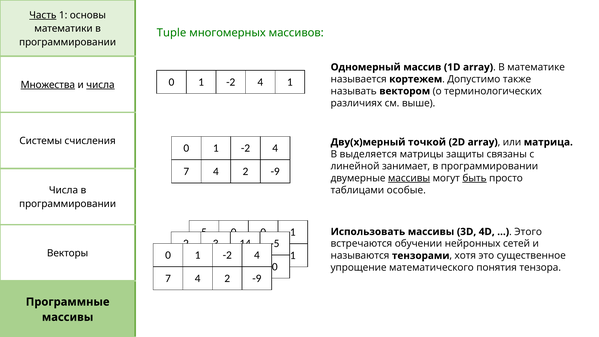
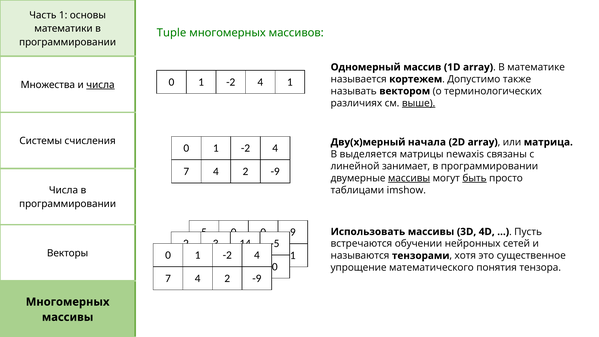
Часть underline: present -> none (43, 15)
Множества underline: present -> none (48, 85)
выше underline: none -> present (419, 103)
точкой: точкой -> начала (427, 142)
защиты: защиты -> newaxis (465, 154)
особые: особые -> imshow (406, 190)
1: 1 -> 9 (293, 232)
Этого: Этого -> Пусть (528, 232)
Программные: Программные -> Многомерных (68, 302)
